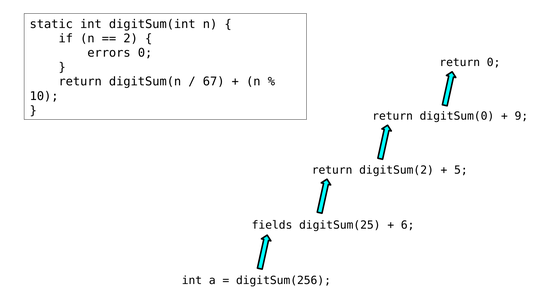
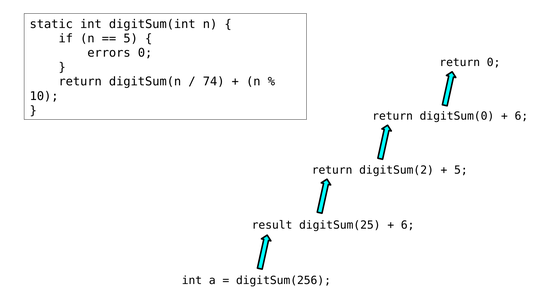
2: 2 -> 5 (131, 38)
67: 67 -> 74 (214, 82)
9: 9 -> 6 (521, 116)
fields: fields -> result (272, 225)
